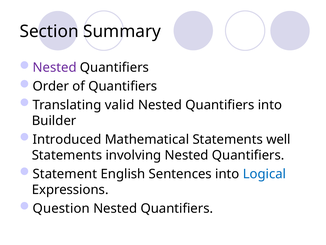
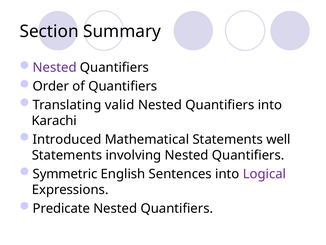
Builder: Builder -> Karachi (54, 121)
Statement: Statement -> Symmetric (65, 174)
Logical colour: blue -> purple (264, 174)
Question: Question -> Predicate (61, 208)
